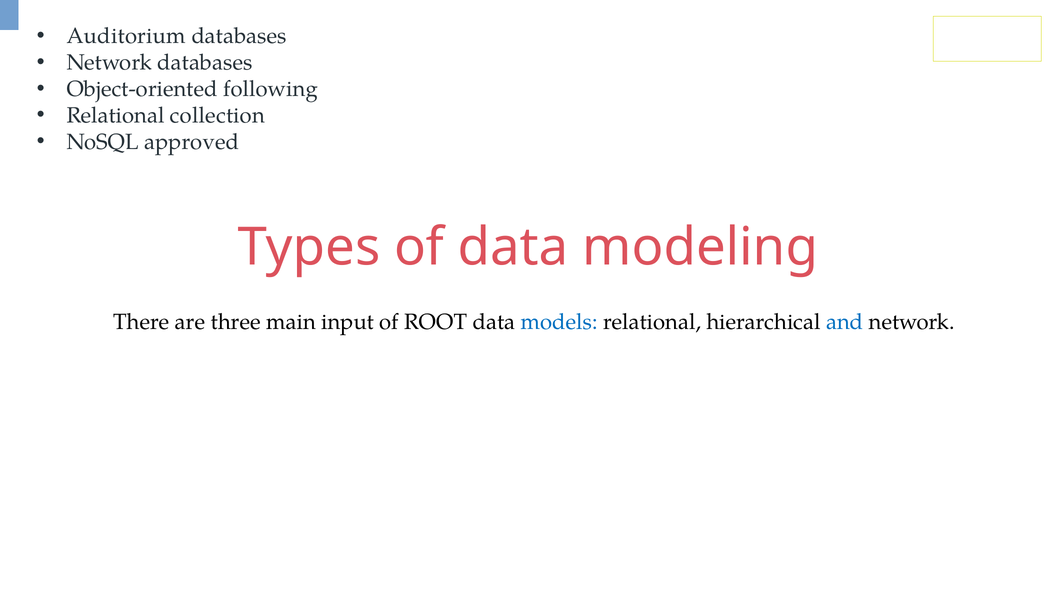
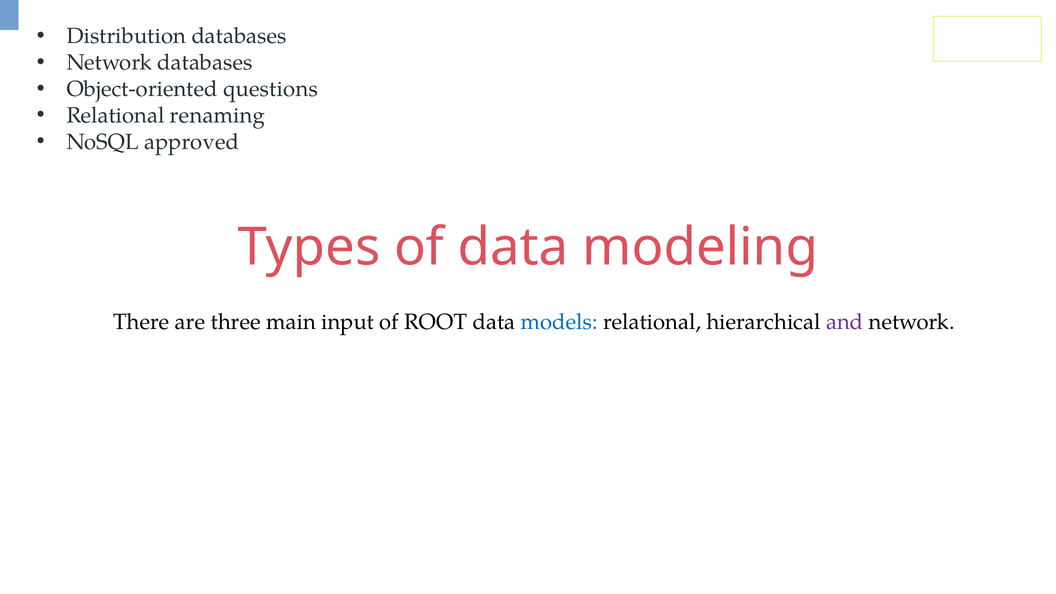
Auditorium: Auditorium -> Distribution (126, 36)
following: following -> questions (271, 89)
collection: collection -> renaming (218, 115)
and colour: blue -> purple (845, 322)
